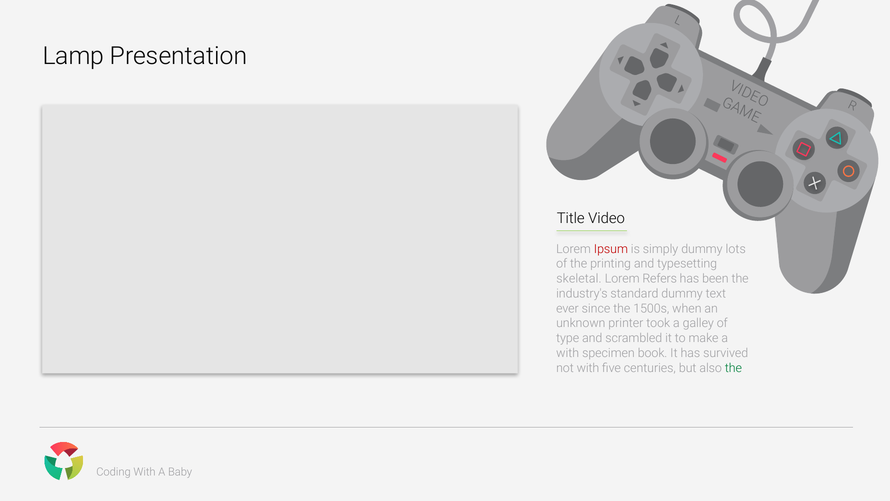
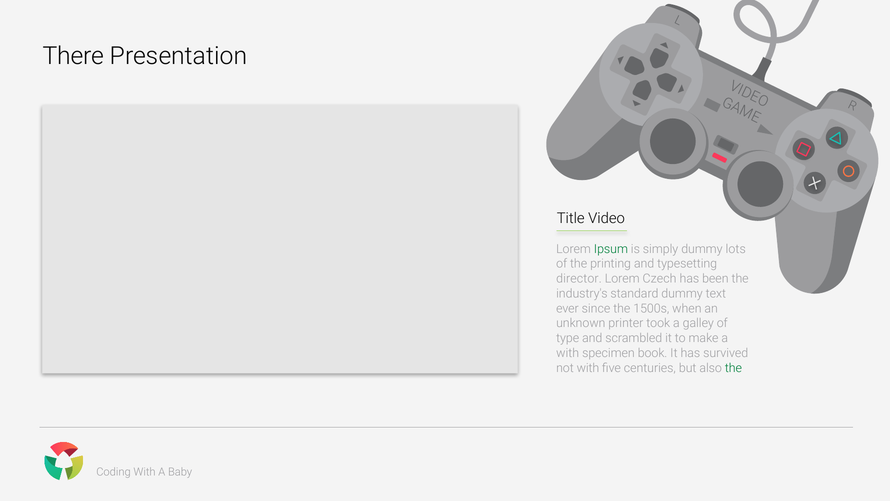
Lamp: Lamp -> There (73, 56)
Ipsum colour: red -> green (611, 249)
skeletal: skeletal -> director (579, 279)
Refers: Refers -> Czech (660, 279)
